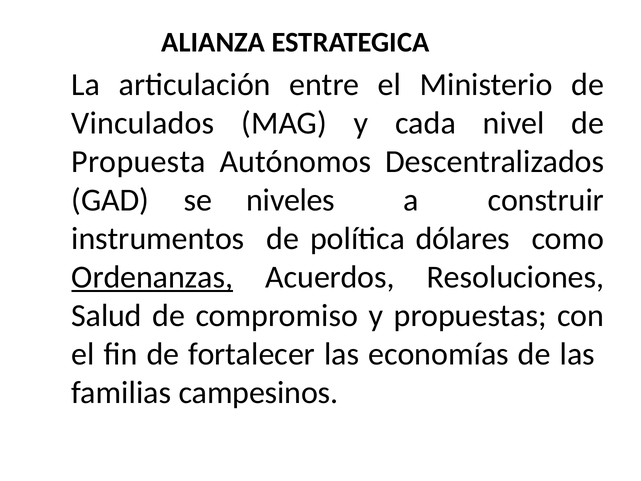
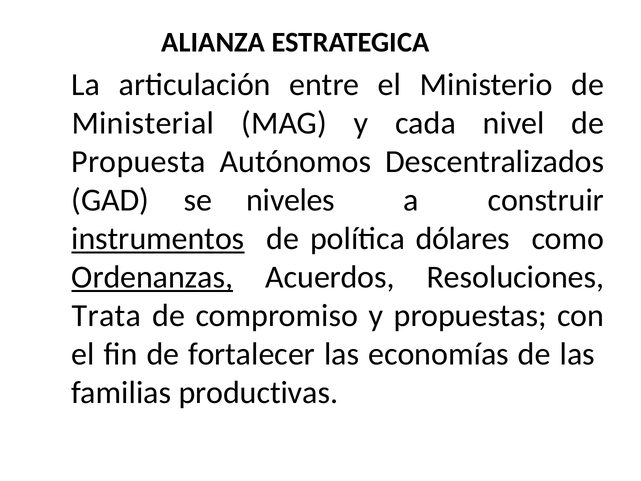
Vinculados: Vinculados -> Ministerial (143, 123)
instrumentos underline: none -> present (158, 239)
Salud: Salud -> Trata (106, 315)
campesinos: campesinos -> productivas (258, 392)
